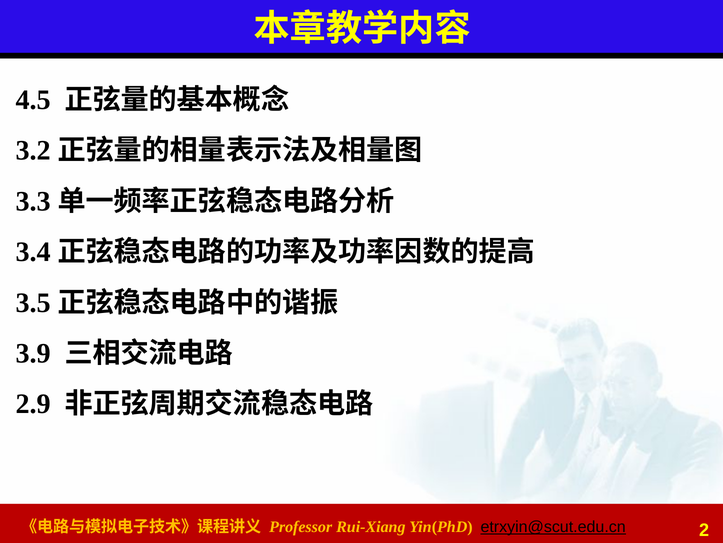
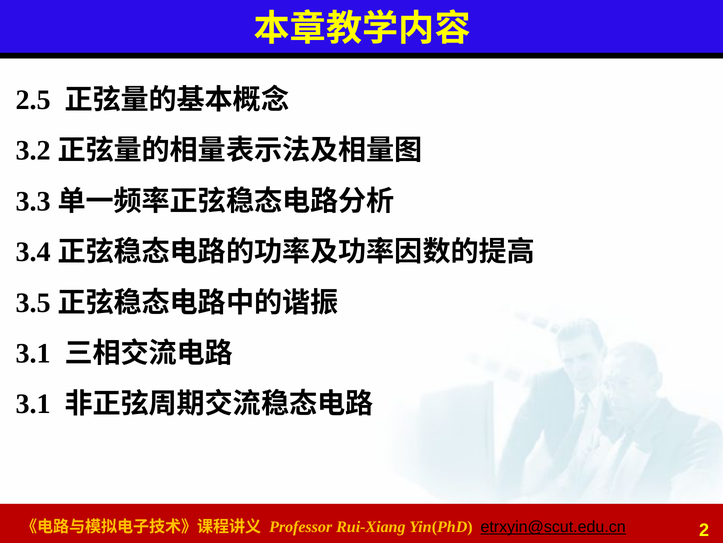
4.5: 4.5 -> 2.5 (33, 100)
3.9: 3.9 -> 3.1 (33, 353)
2.9: 2.9 -> 3.1 (33, 404)
